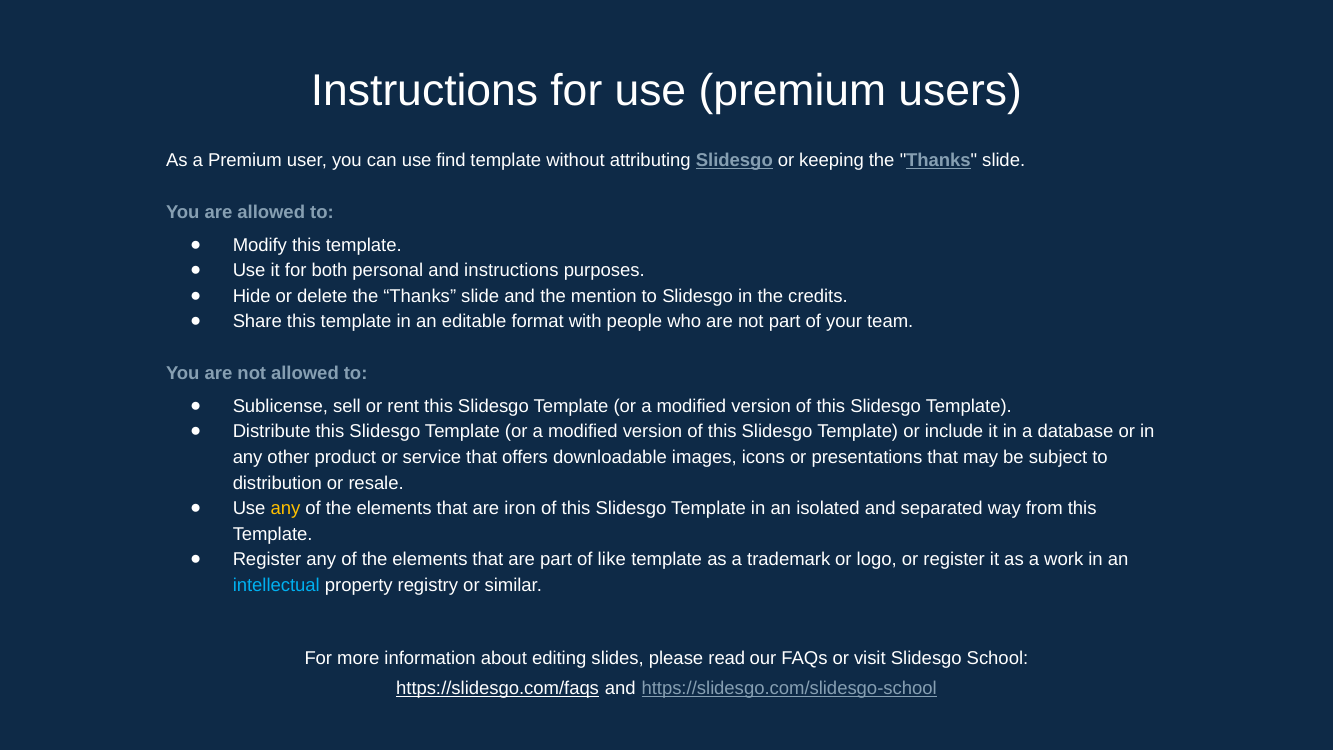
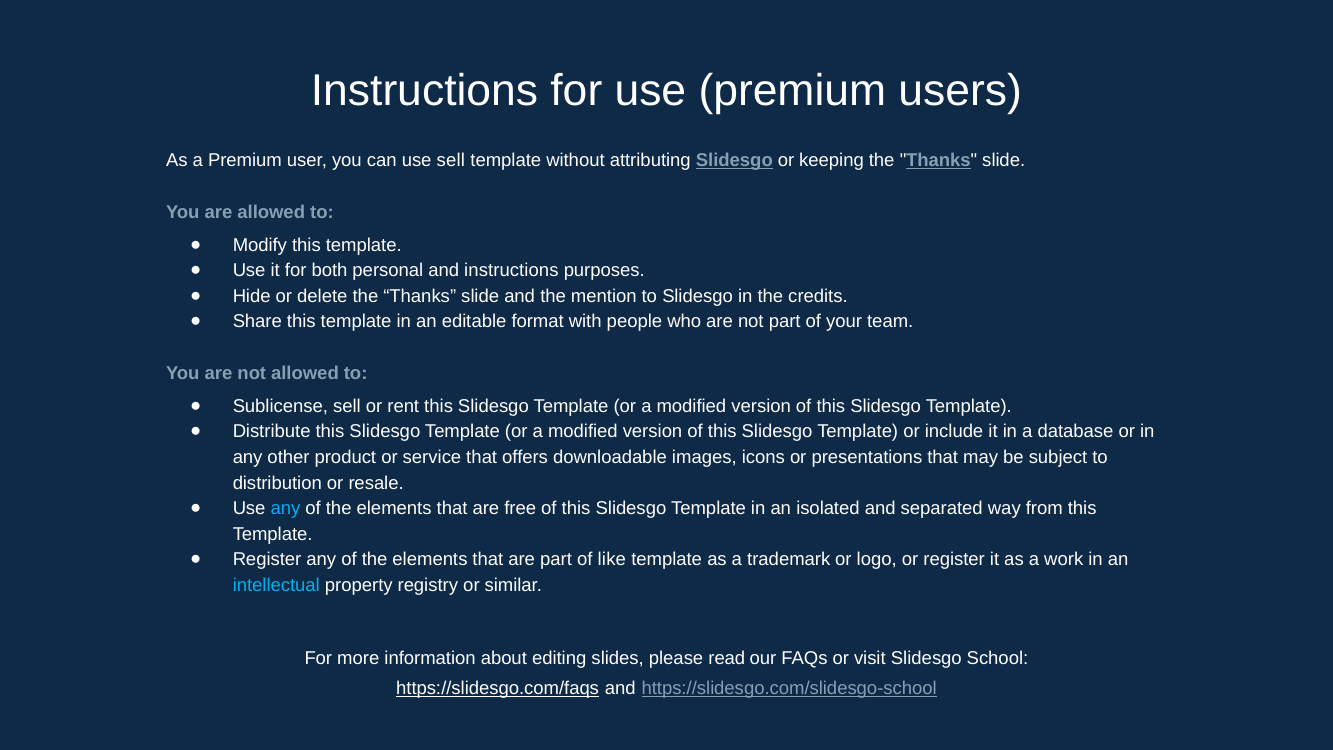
use find: find -> sell (451, 161)
any colour: yellow -> light blue (285, 508)
iron: iron -> free (520, 508)
